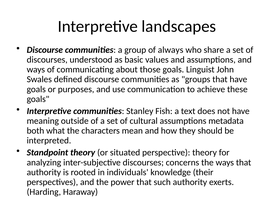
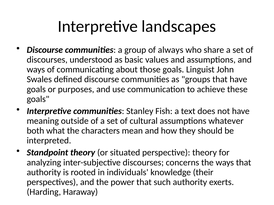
metadata: metadata -> whatever (226, 121)
